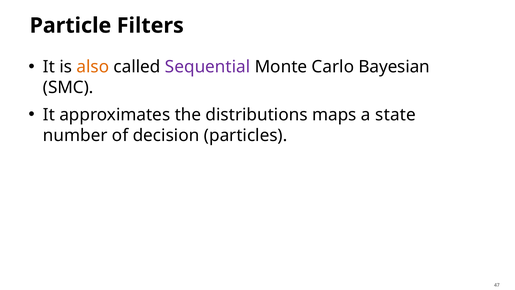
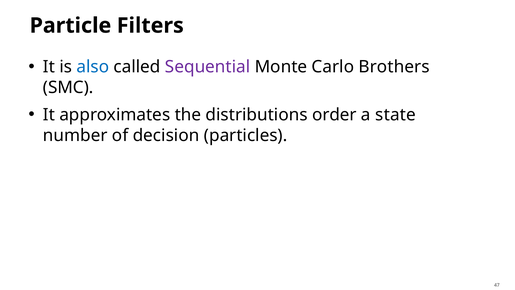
also colour: orange -> blue (93, 67)
Bayesian: Bayesian -> Brothers (394, 67)
maps: maps -> order (334, 115)
